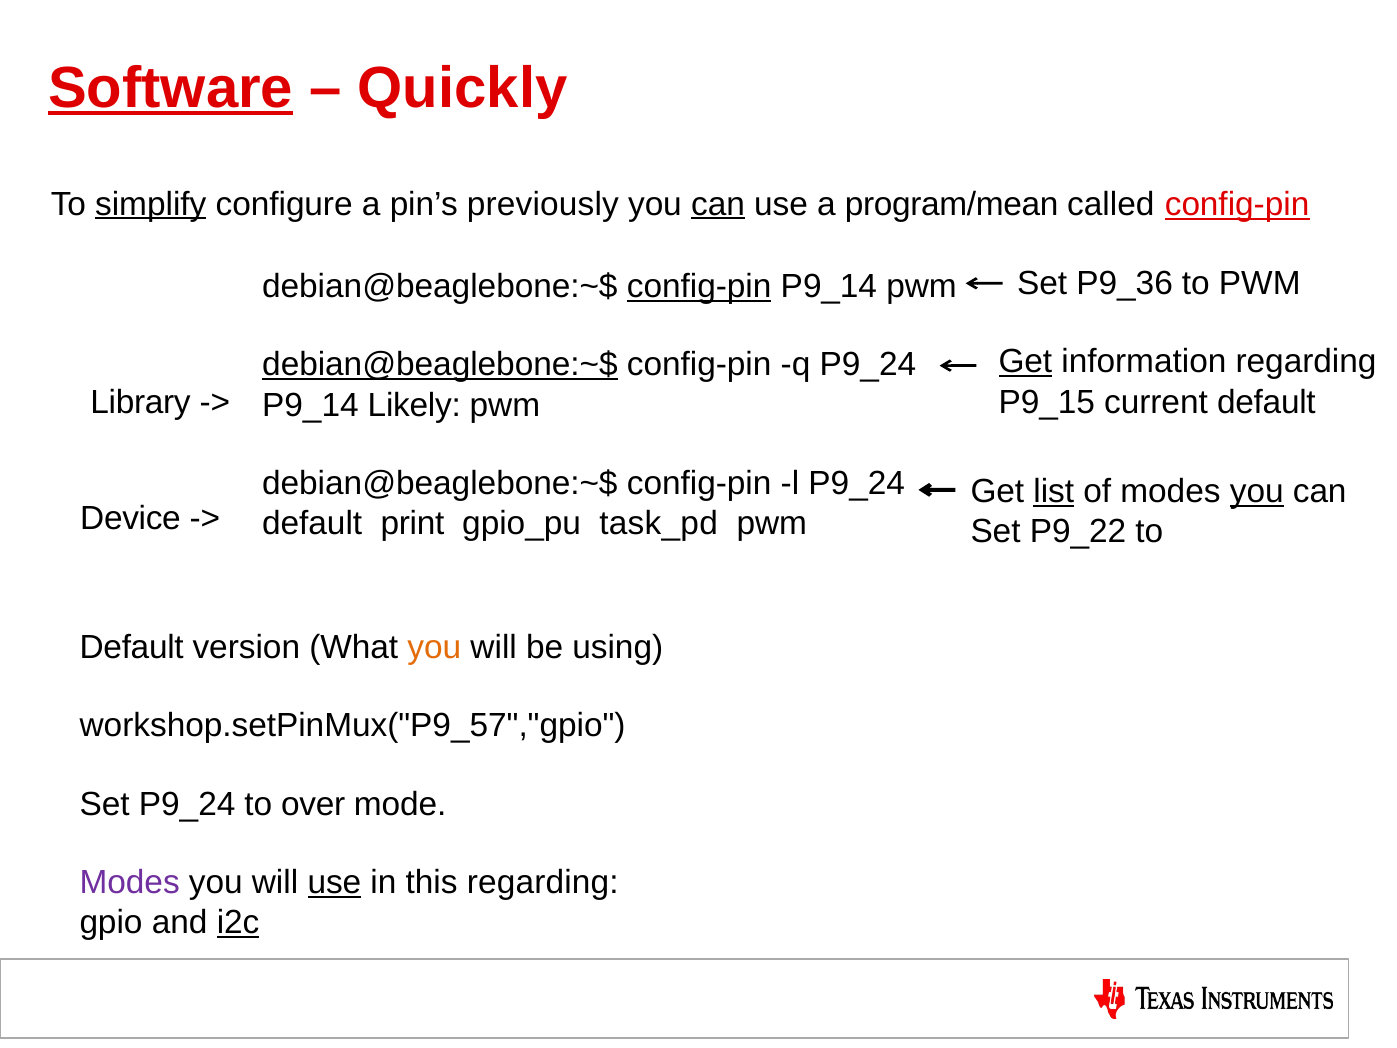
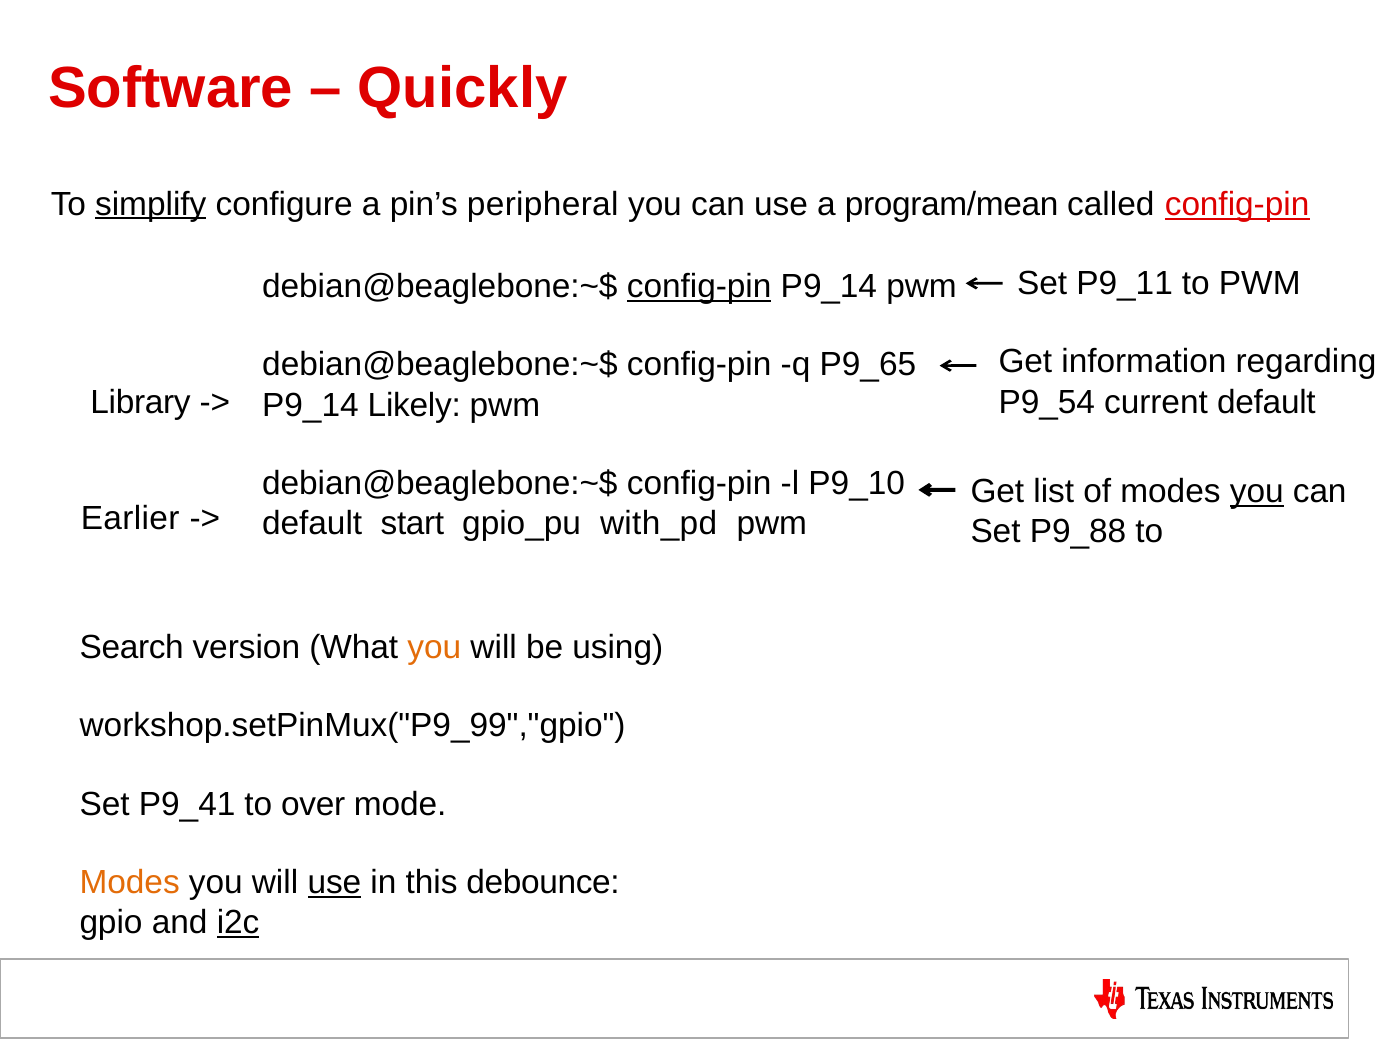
Software underline: present -> none (171, 88)
previously: previously -> peripheral (543, 204)
can underline: present -> none (718, 204)
P9_36: P9_36 -> P9_11 (1125, 283)
Get underline: present -> none (1025, 362)
debian@beaglebone:~$ underline: present -> none (440, 365)
q P9_24: P9_24 -> P9_65 (868, 365)
P9_15: P9_15 -> P9_54 (1047, 402)
l P9_24: P9_24 -> P9_10 (857, 483)
list underline: present -> none (1054, 492)
Device: Device -> Earlier (130, 518)
print: print -> start (412, 523)
task_pd: task_pd -> with_pd (659, 523)
P9_22: P9_22 -> P9_88 (1078, 532)
Default: Default -> Search (132, 647)
workshop.setPinMux("P9_57","gpio: workshop.setPinMux("P9_57","gpio -> workshop.setPinMux("P9_99","gpio (353, 726)
Set P9_24: P9_24 -> P9_41 (187, 804)
Modes colour: purple -> orange (130, 882)
this regarding: regarding -> debounce (543, 882)
